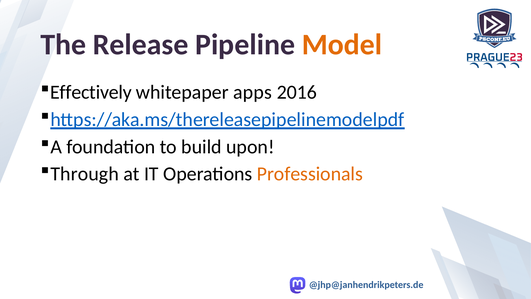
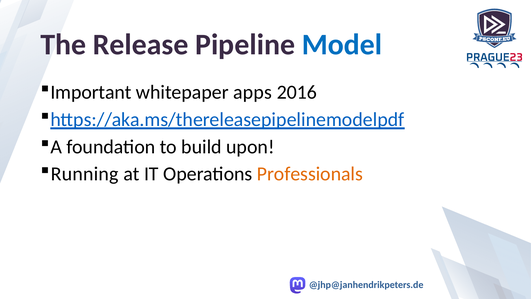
Model colour: orange -> blue (342, 45)
Effectively: Effectively -> Important (91, 92)
Through: Through -> Running (85, 174)
